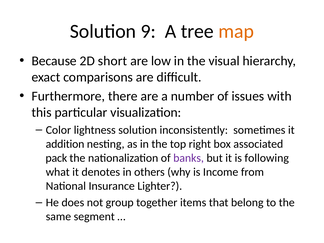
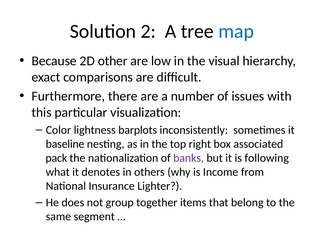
9: 9 -> 2 (148, 31)
map colour: orange -> blue (236, 31)
short: short -> other (113, 61)
lightness solution: solution -> barplots (138, 130)
addition: addition -> baseline (65, 144)
